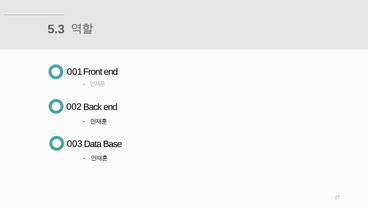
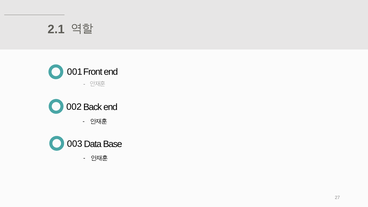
5.3: 5.3 -> 2.1 (56, 29)
